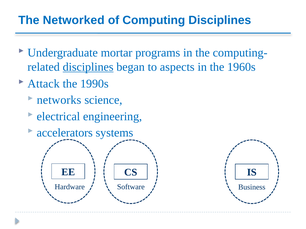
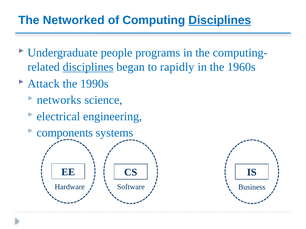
Disciplines underline: none -> present (220, 20)
mortar: mortar -> people (117, 53)
aspects: aspects -> rapidly (177, 67)
accelerators: accelerators -> components (65, 133)
